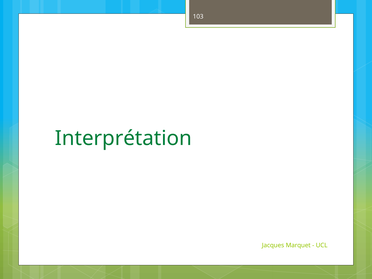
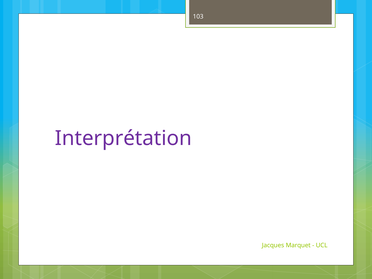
Interprétation colour: green -> purple (123, 138)
